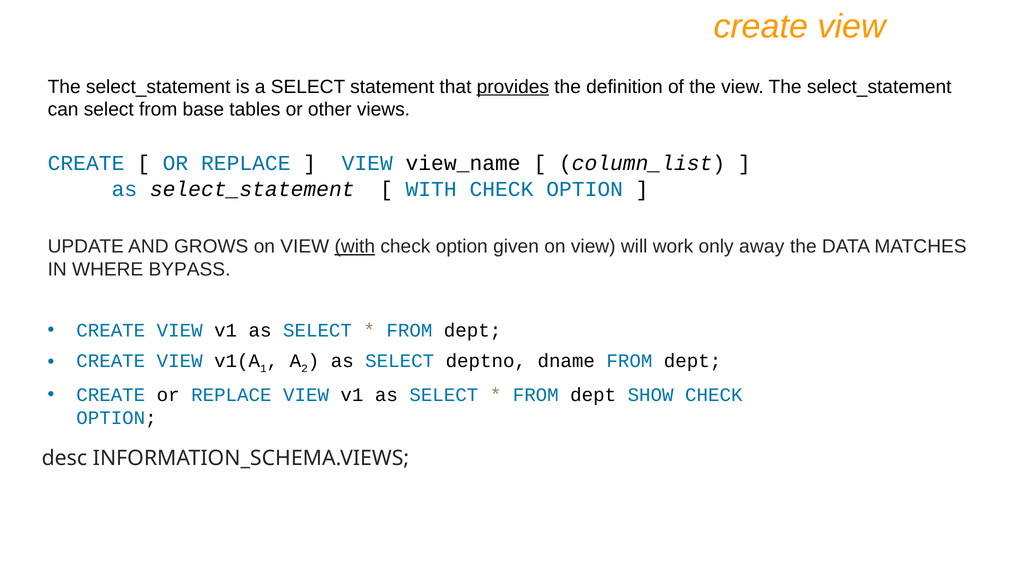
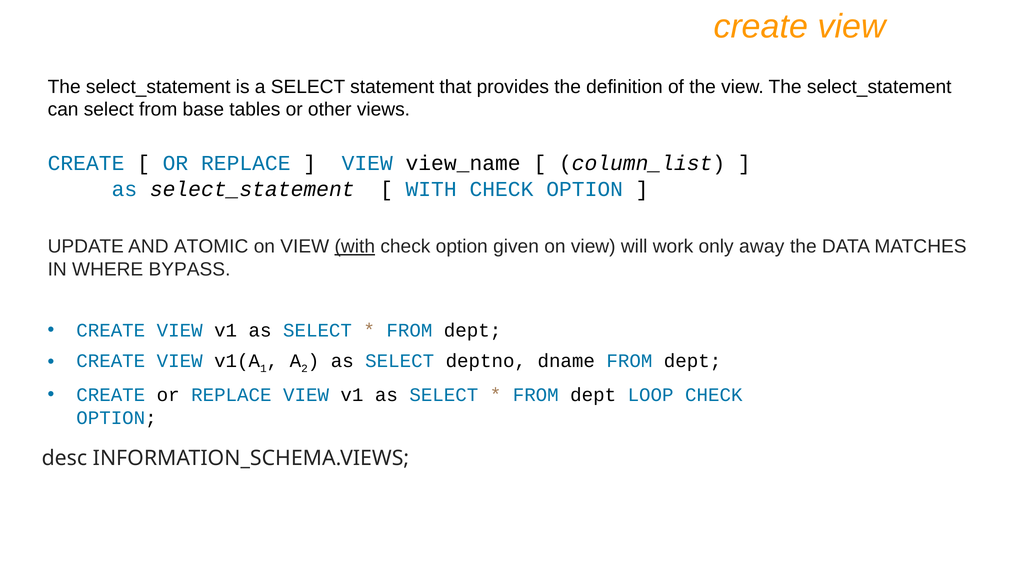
provides underline: present -> none (513, 87)
GROWS: GROWS -> ATOMIC (211, 247)
SHOW: SHOW -> LOOP (651, 395)
